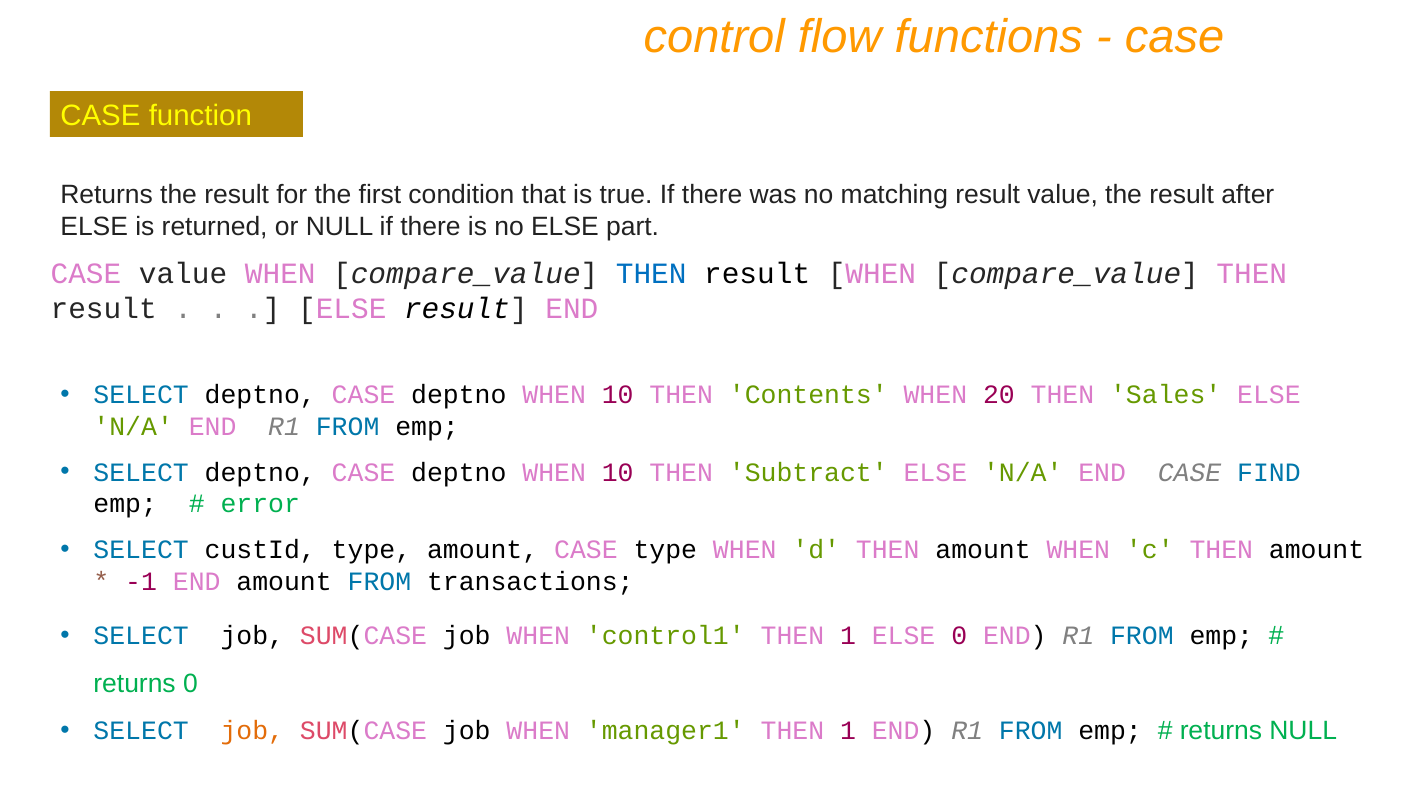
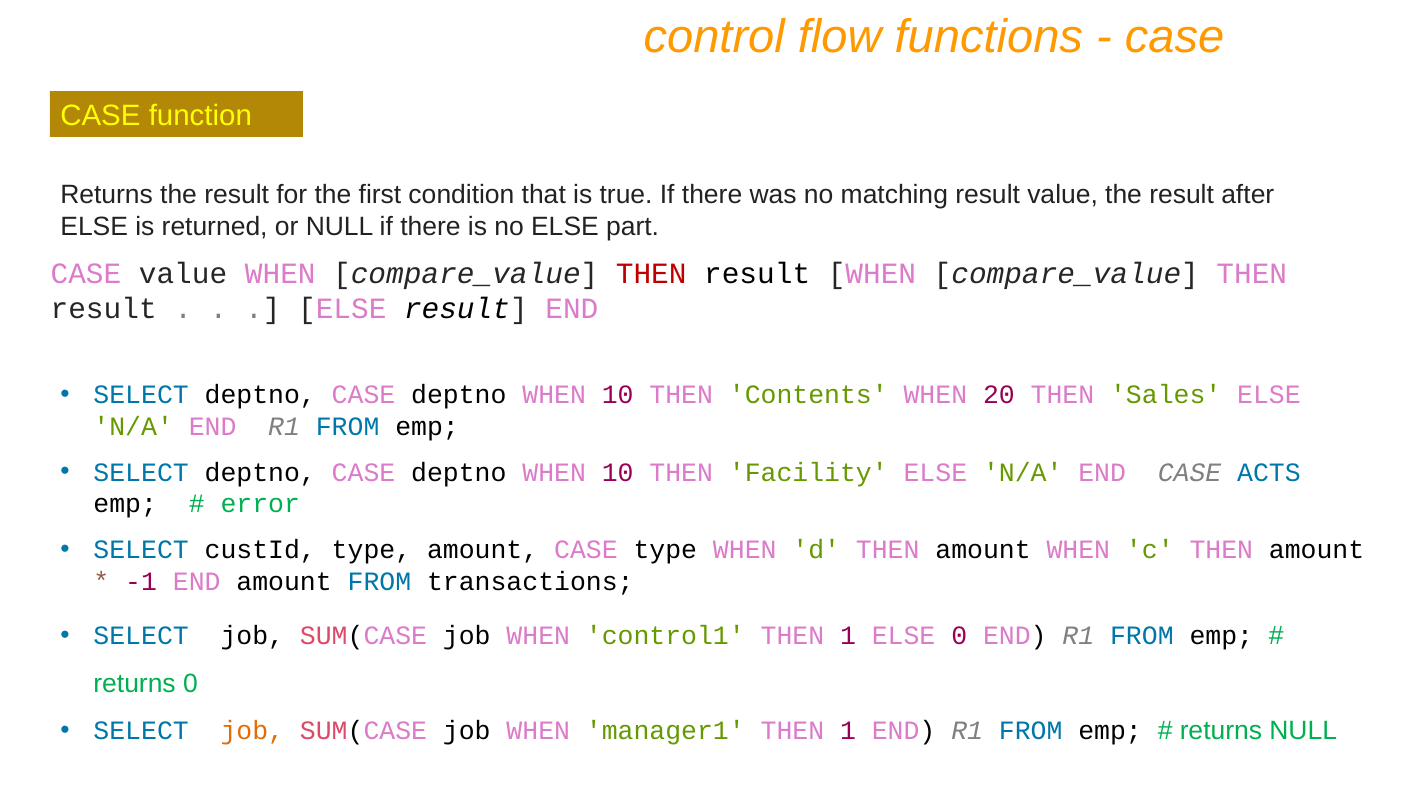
THEN colour: blue -> red (651, 274)
Subtract: Subtract -> Facility (808, 473)
FIND: FIND -> ACTS (1269, 473)
